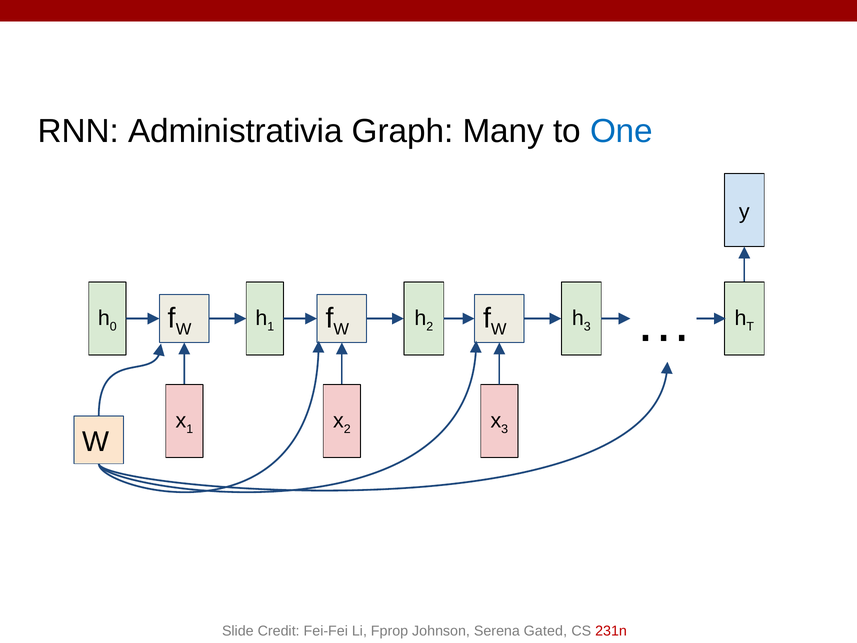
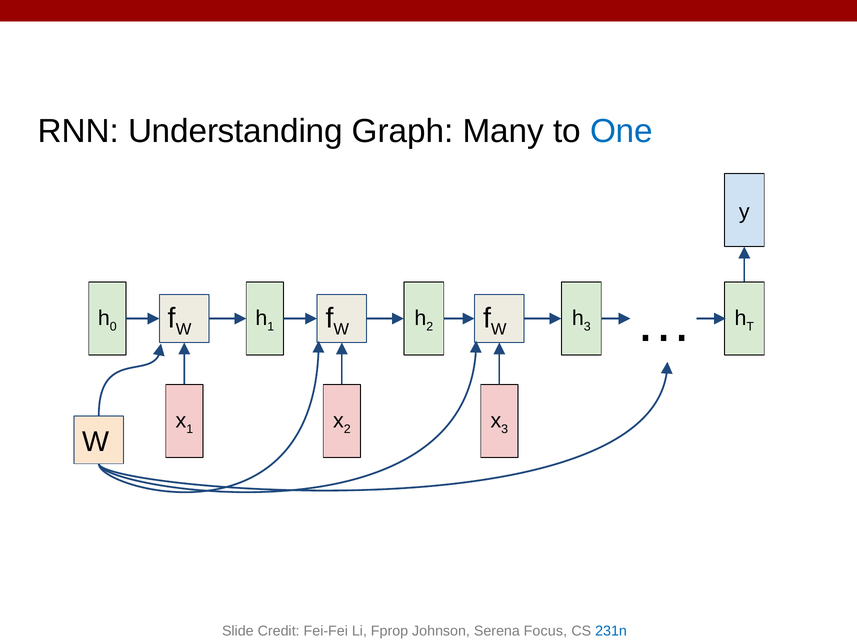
Administrativia: Administrativia -> Understanding (235, 131)
Gated: Gated -> Focus (545, 631)
231n colour: red -> blue (611, 631)
